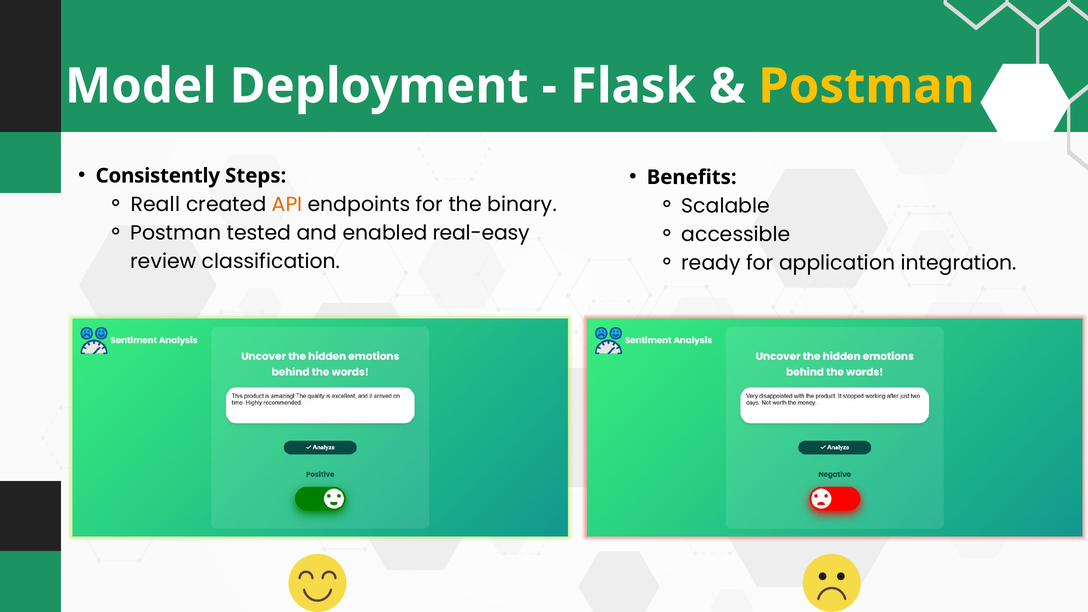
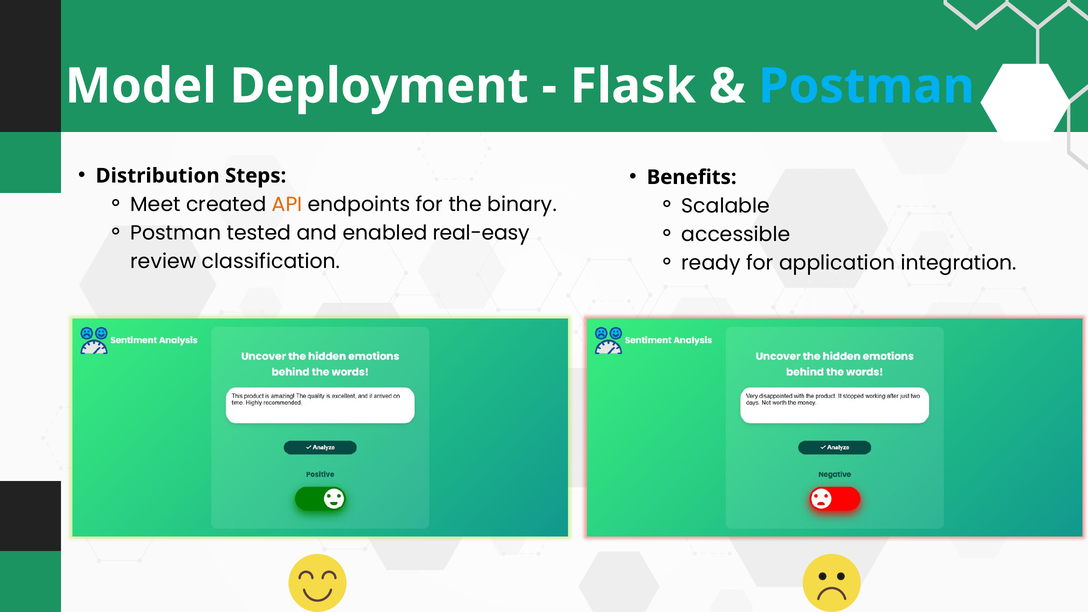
Postman colour: yellow -> light blue (866, 86)
Consistently: Consistently -> Distribution (158, 176)
Reall: Reall -> Meet (155, 204)
